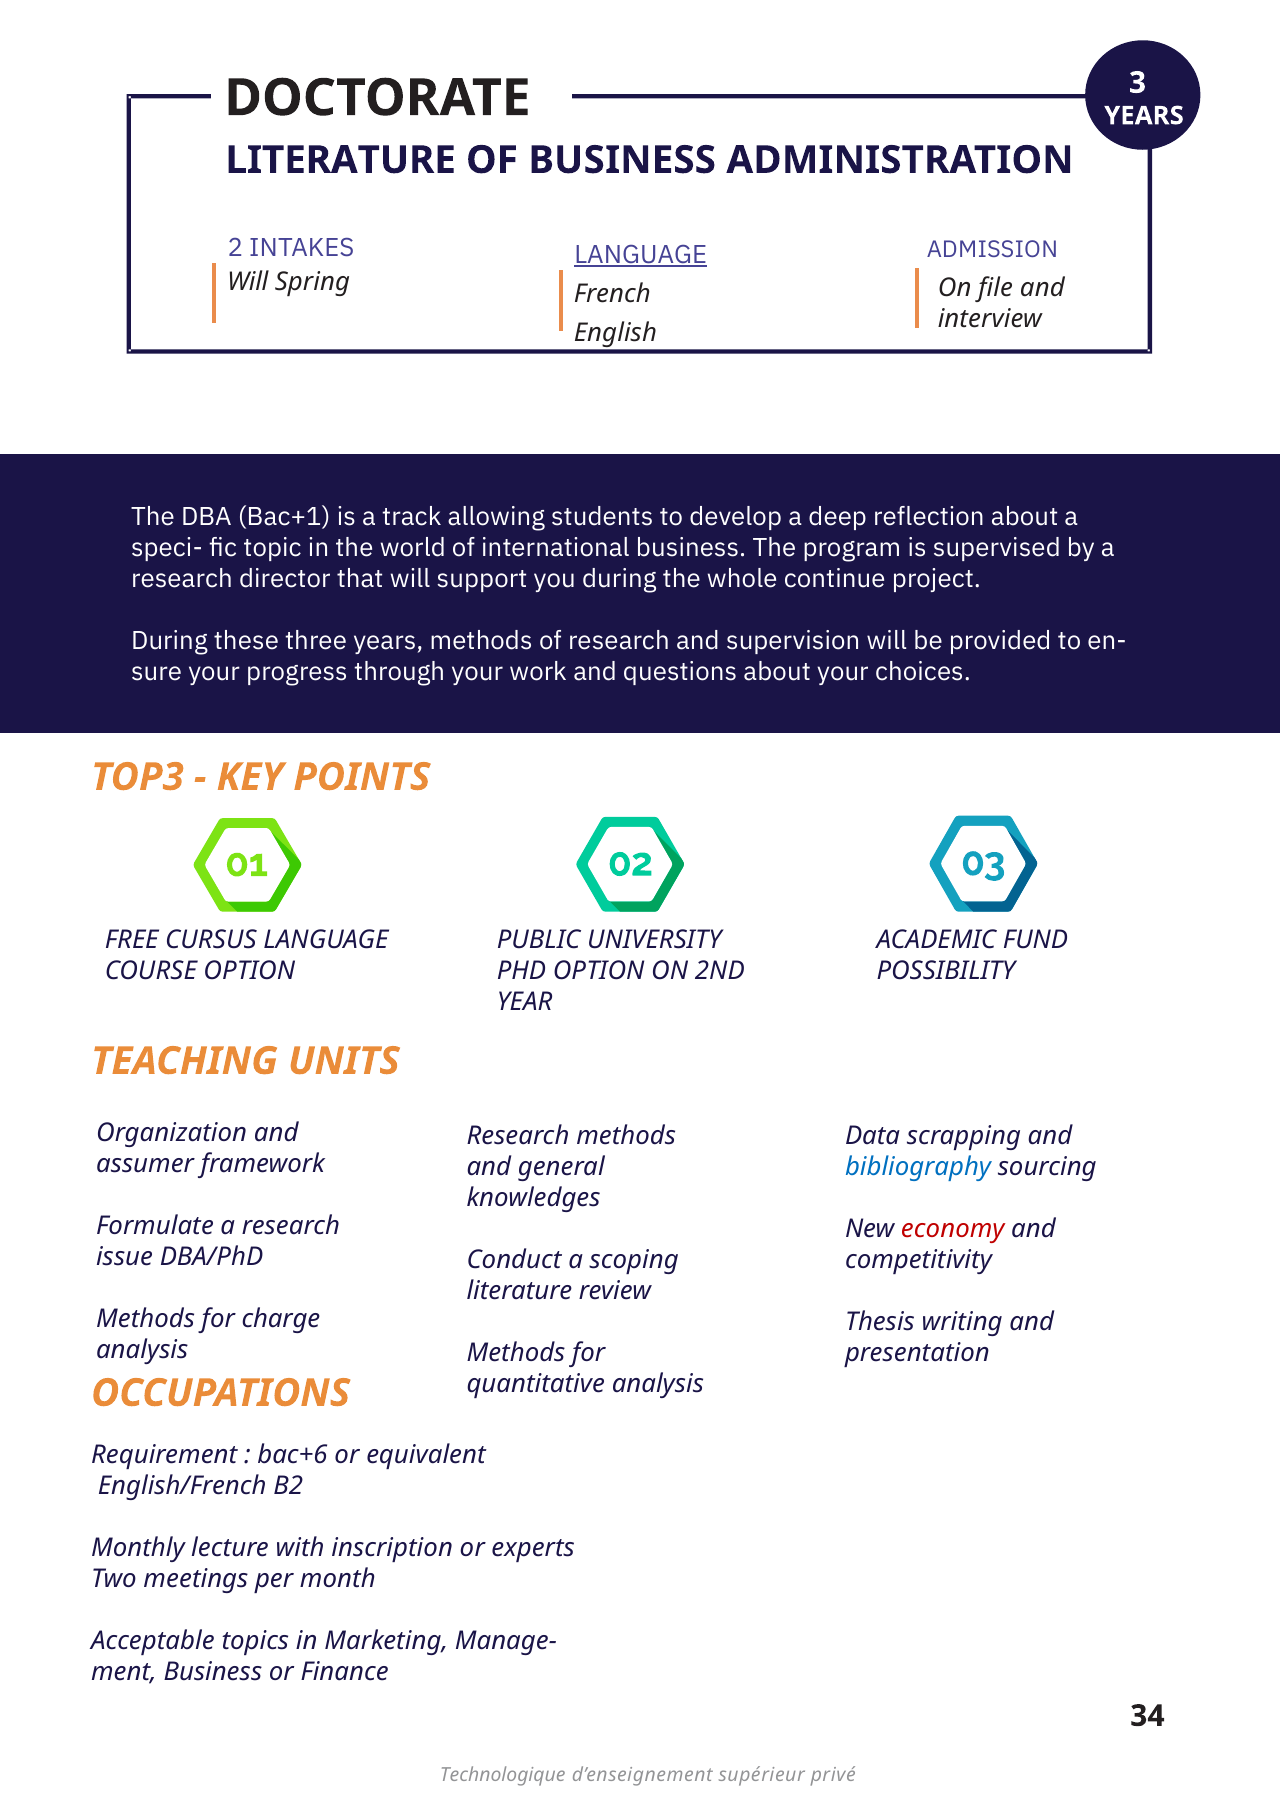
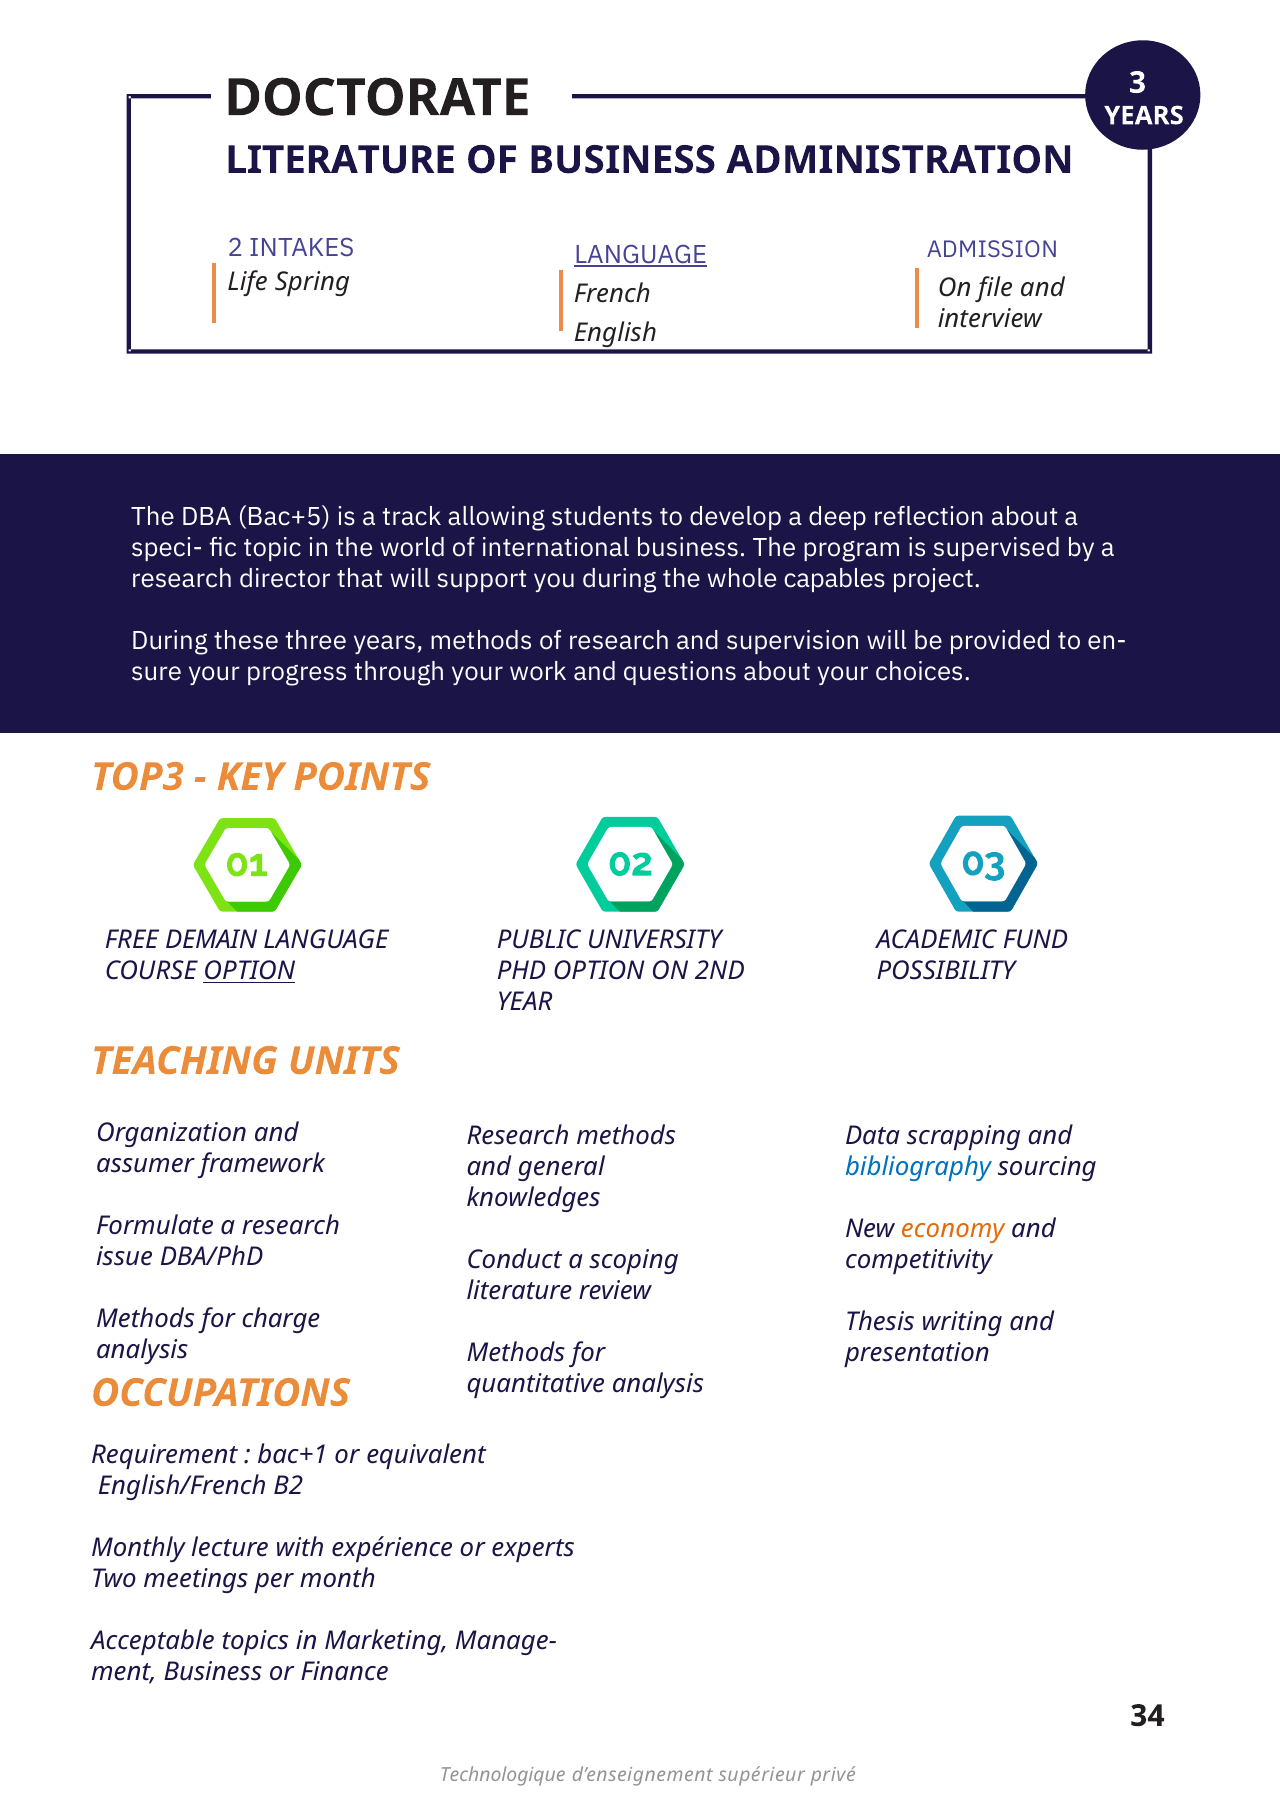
Will: Will -> Life (248, 282)
Bac+1: Bac+1 -> Bac+5 (284, 517)
continue: continue -> capables (835, 579)
CURSUS: CURSUS -> DEMAIN (211, 940)
OPTION underline: none -> present (249, 971)
economy colour: red -> orange (953, 1228)
bac+6: bac+6 -> bac+1 (292, 1455)
inscription: inscription -> expérience (392, 1548)
